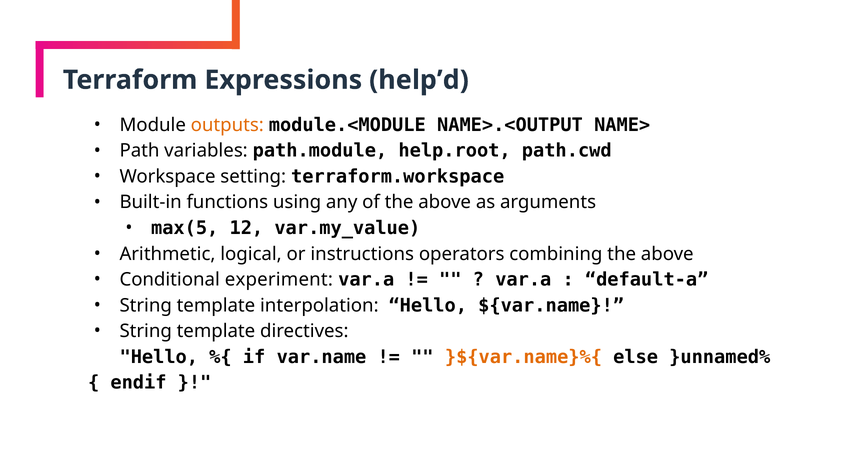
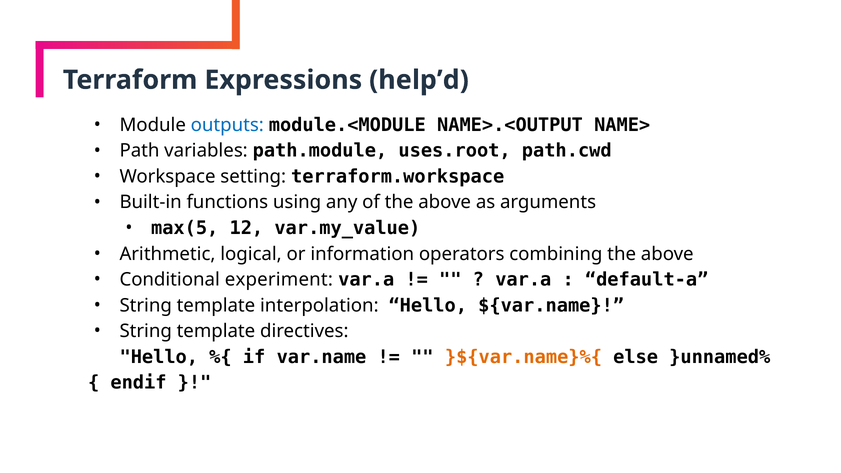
outputs colour: orange -> blue (227, 125)
help.root: help.root -> uses.root (455, 151)
instructions: instructions -> information (362, 254)
